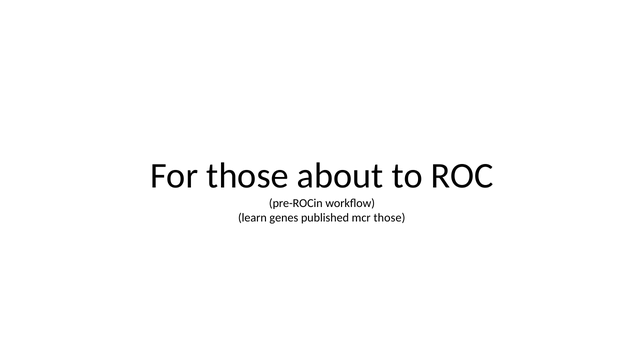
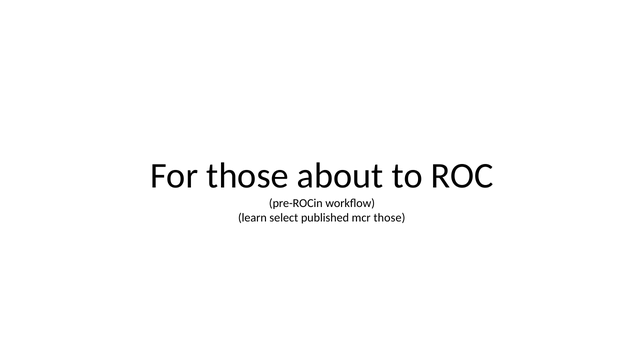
genes: genes -> select (284, 218)
